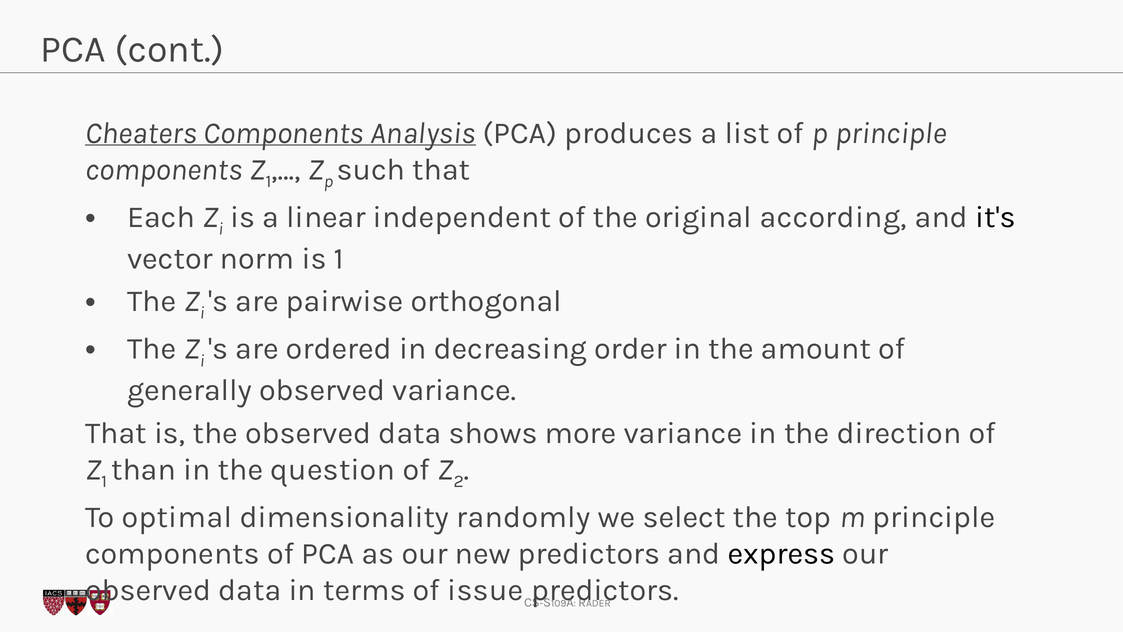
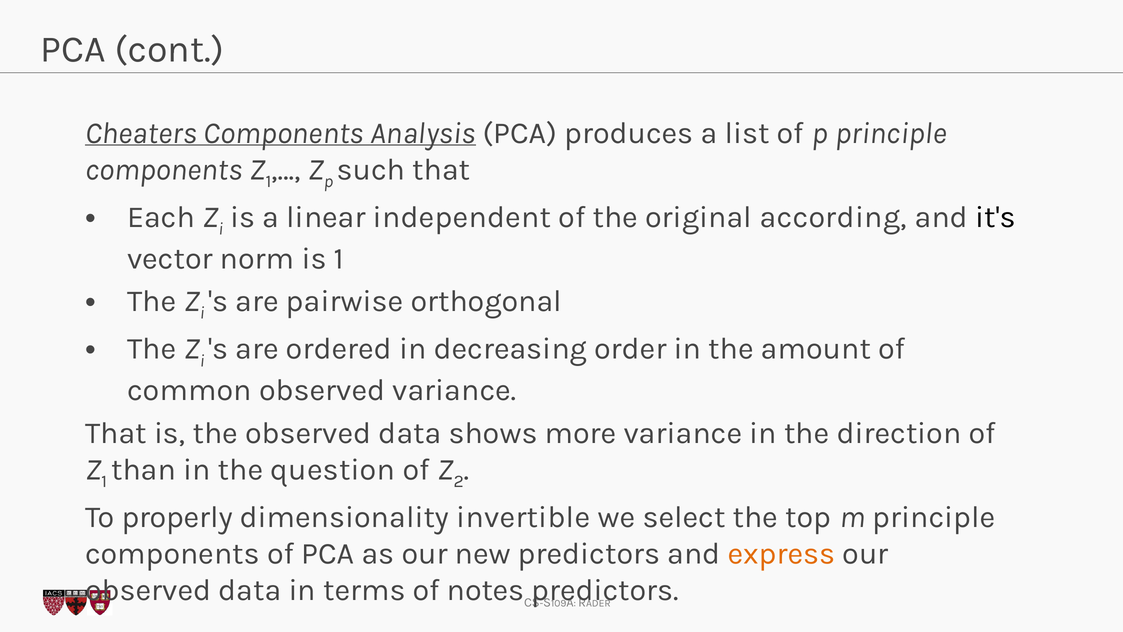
generally: generally -> common (189, 390)
optimal: optimal -> properly (177, 517)
randomly: randomly -> invertible (523, 517)
express colour: black -> orange (782, 553)
issue: issue -> notes (486, 590)
